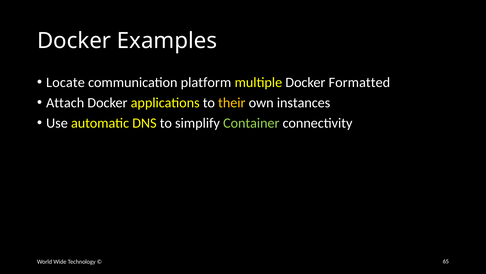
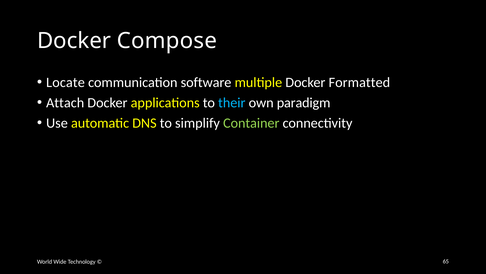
Examples: Examples -> Compose (167, 41)
platform: platform -> software (206, 82)
their colour: yellow -> light blue (232, 102)
instances: instances -> paradigm (304, 102)
